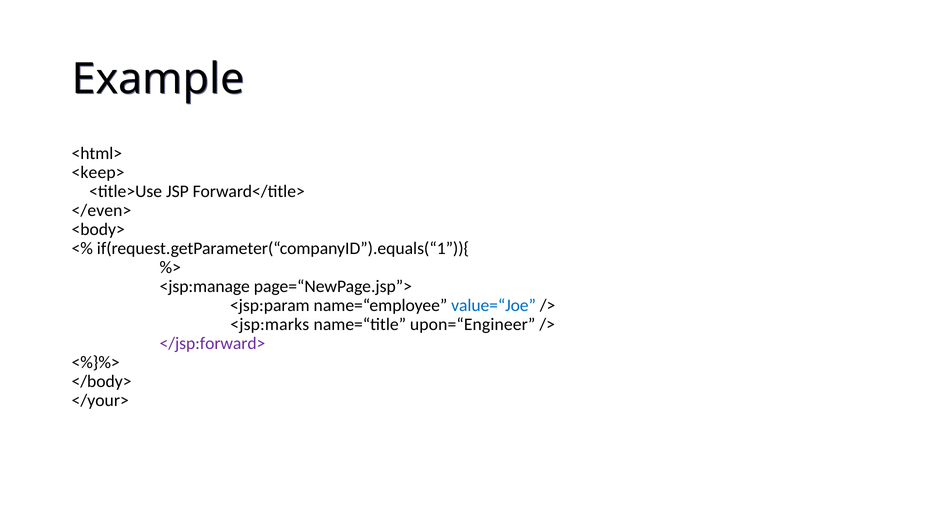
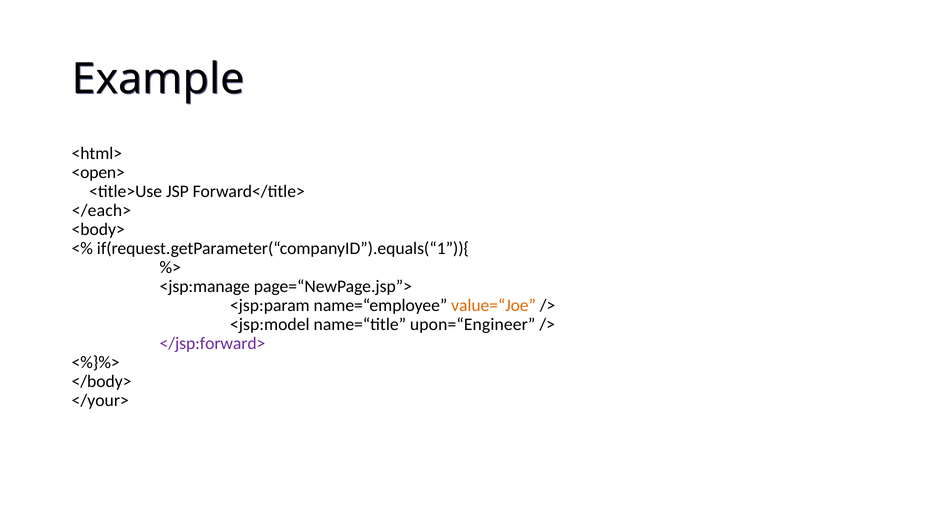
<keep>: <keep> -> <open> (98, 173)
</even>: </even> -> </each> (101, 211)
value=“Joe colour: blue -> orange (494, 306)
<jsp:marks: <jsp:marks -> <jsp:model (270, 325)
